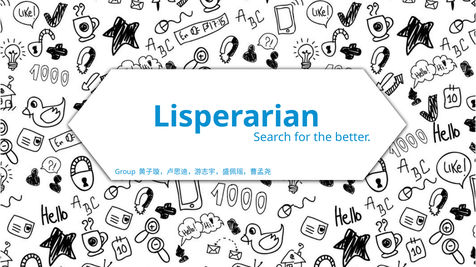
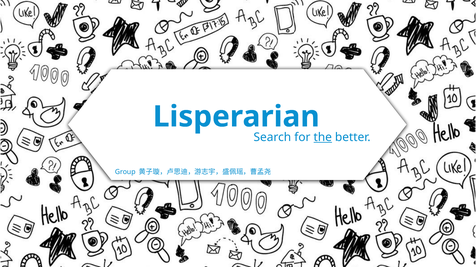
the underline: none -> present (323, 138)
